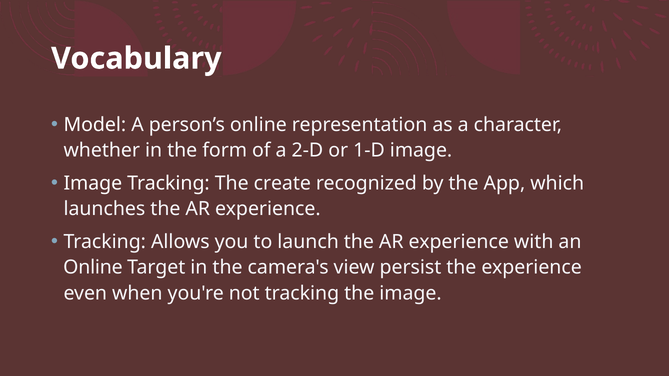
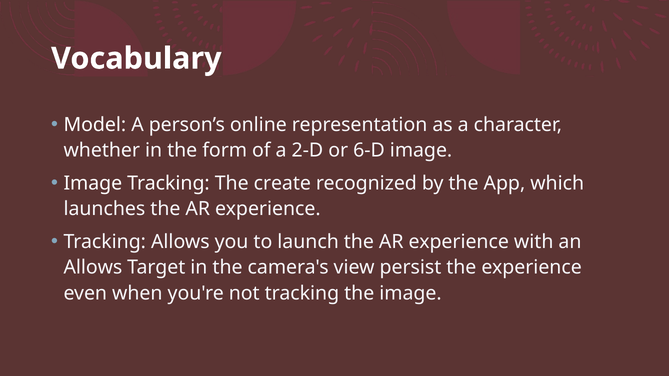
1-D: 1-D -> 6-D (369, 151)
Online: Online -> Allows (93, 268)
